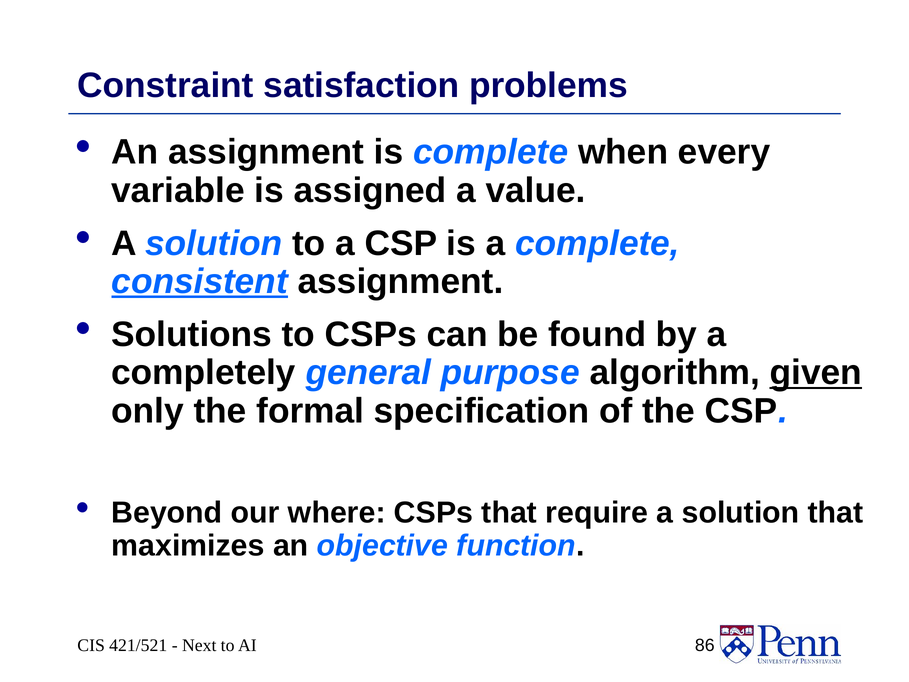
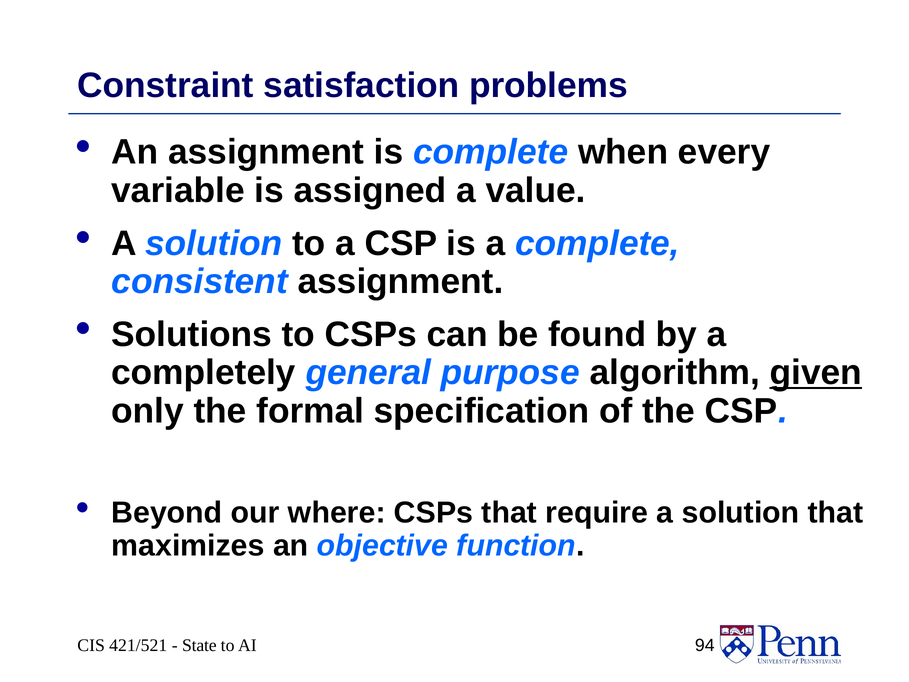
consistent underline: present -> none (200, 281)
Next: Next -> State (199, 645)
86: 86 -> 94 (705, 645)
